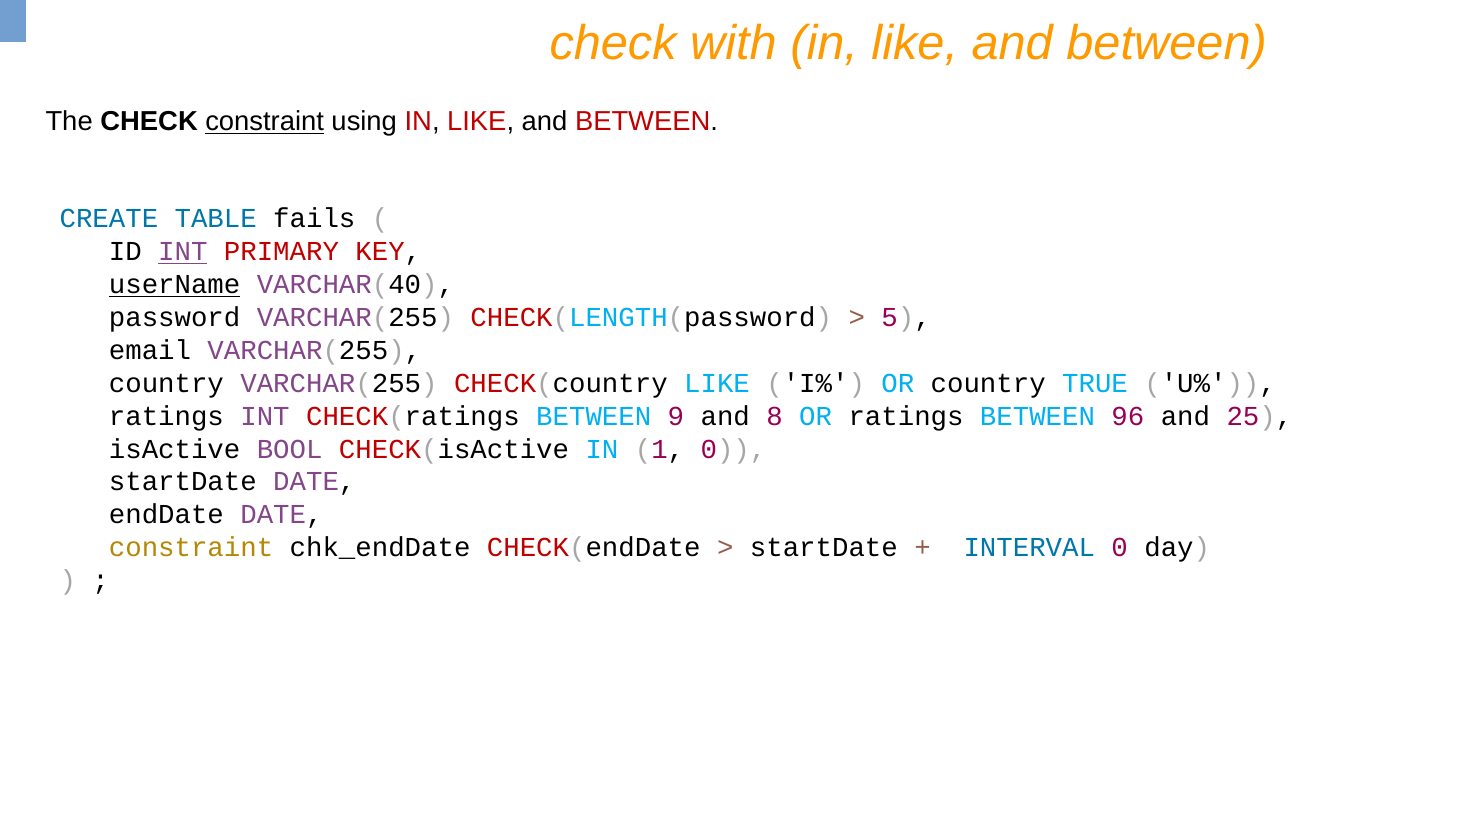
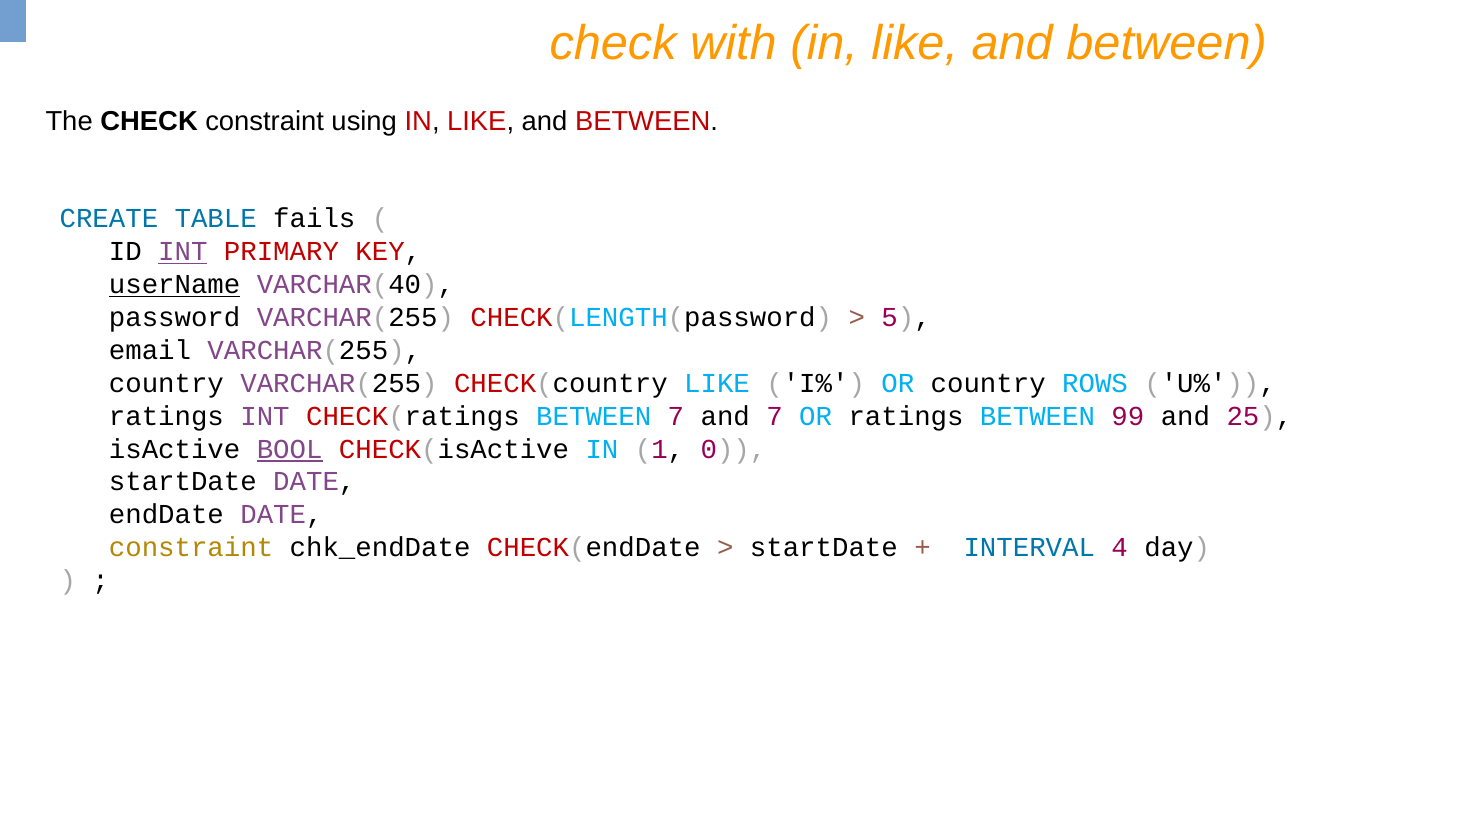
constraint underline: present -> none (265, 122)
TRUE: TRUE -> ROWS (1095, 383)
BETWEEN 9: 9 -> 7 (676, 416)
and 8: 8 -> 7 (775, 416)
96: 96 -> 99 (1128, 416)
BOOL underline: none -> present (290, 449)
INTERVAL 0: 0 -> 4 (1120, 548)
